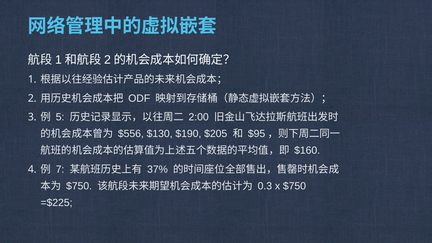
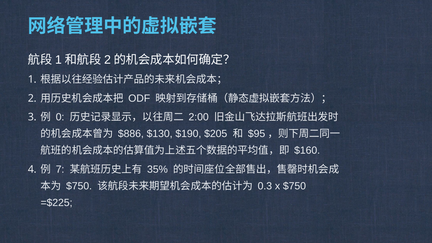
5: 5 -> 0 (60, 117)
$556: $556 -> $886 (131, 134)
37%: 37% -> 35% (157, 169)
